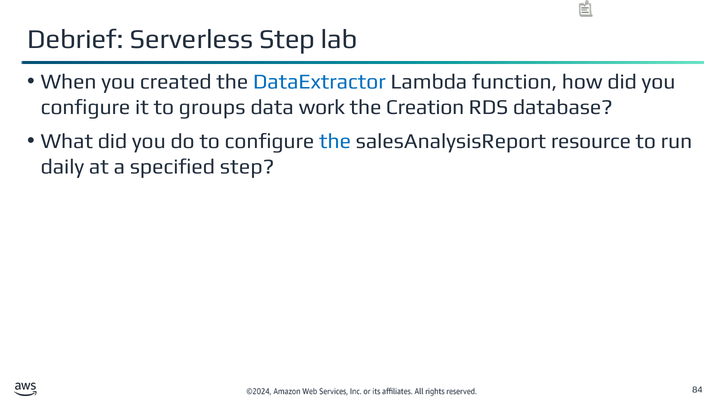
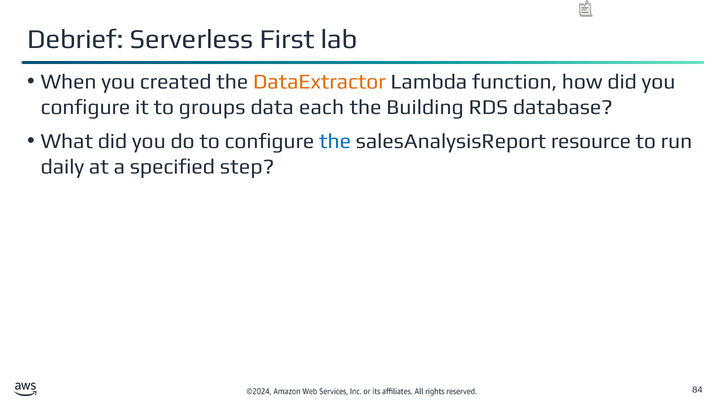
Serverless Step: Step -> First (287, 39)
DataExtractor colour: blue -> orange (319, 82)
work: work -> each (322, 107)
Creation: Creation -> Building (425, 107)
